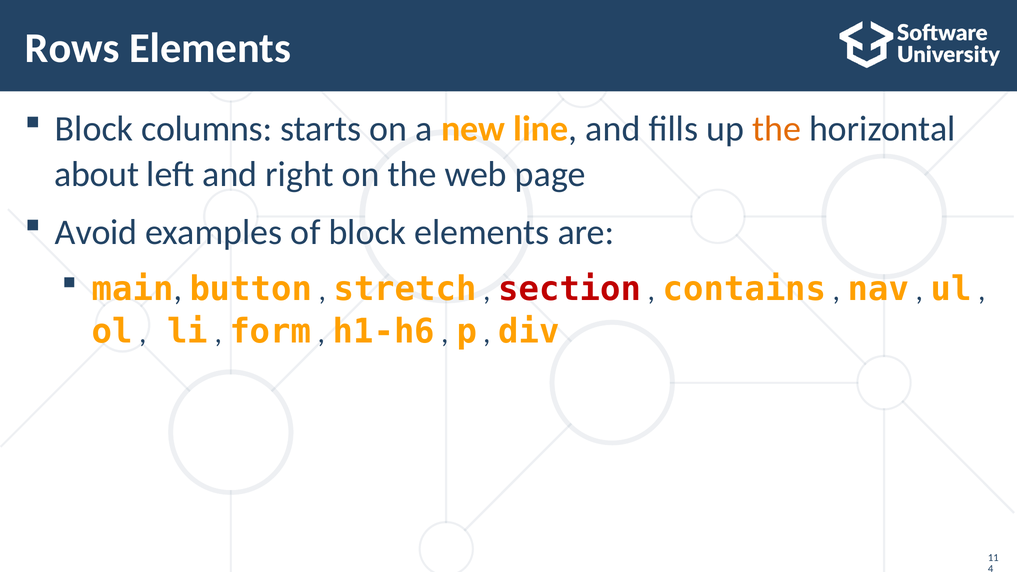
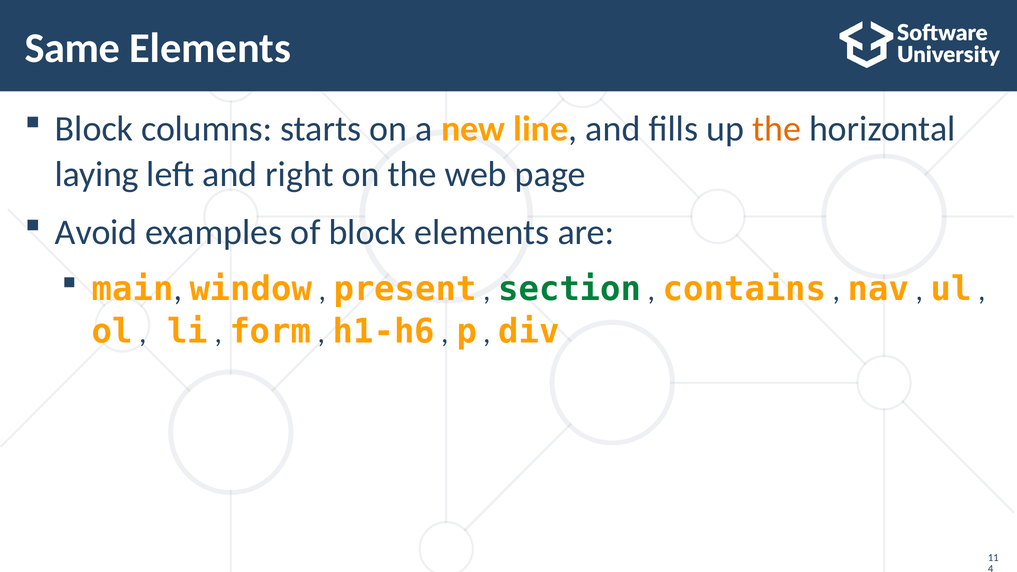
Rows: Rows -> Same (72, 48)
about: about -> laying (97, 174)
button: button -> window (251, 289)
stretch: stretch -> present (405, 289)
section colour: red -> green (570, 289)
